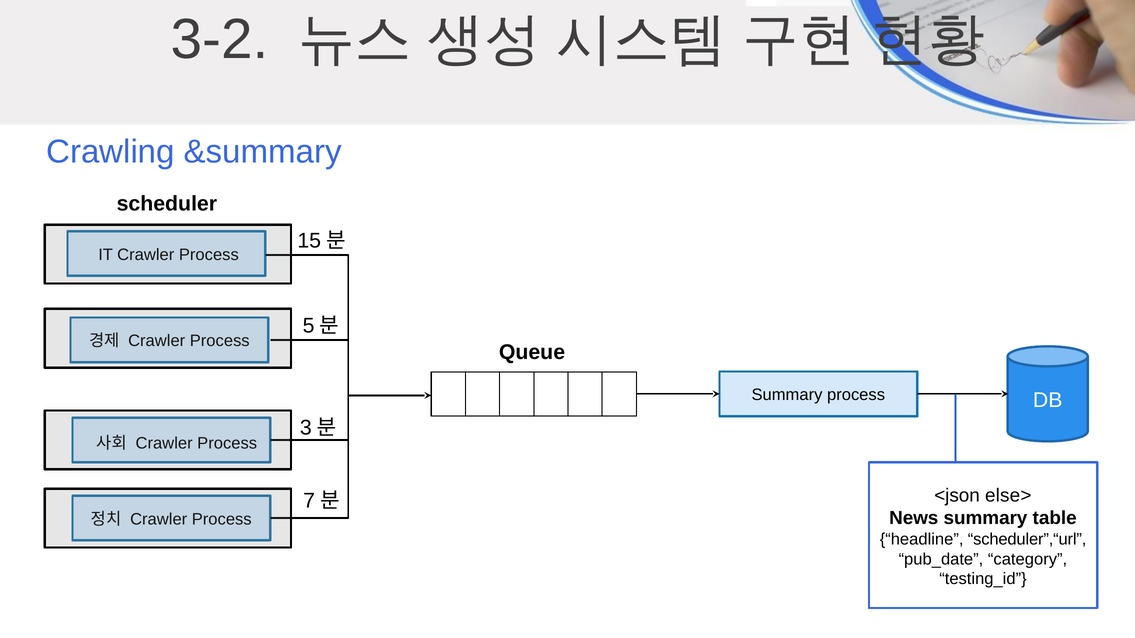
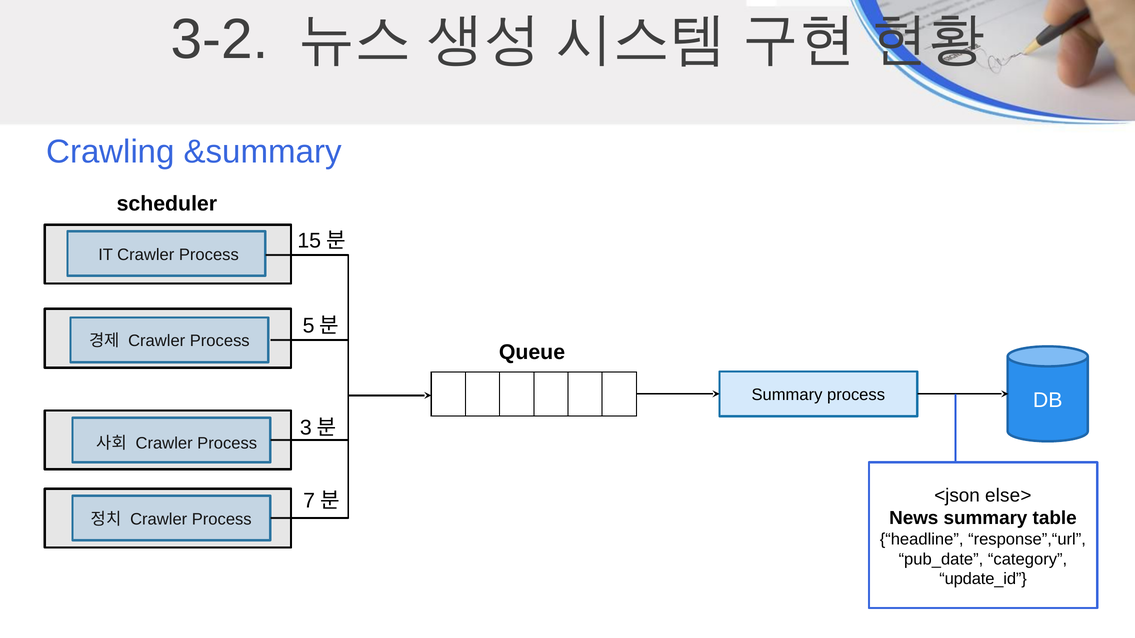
scheduler”,“url: scheduler”,“url -> response”,“url (1027, 540)
testing_id: testing_id -> update_id (983, 579)
